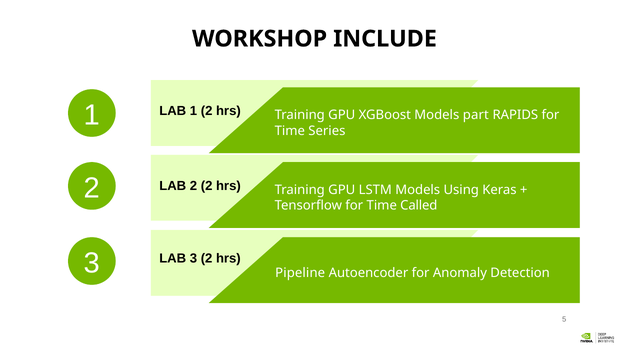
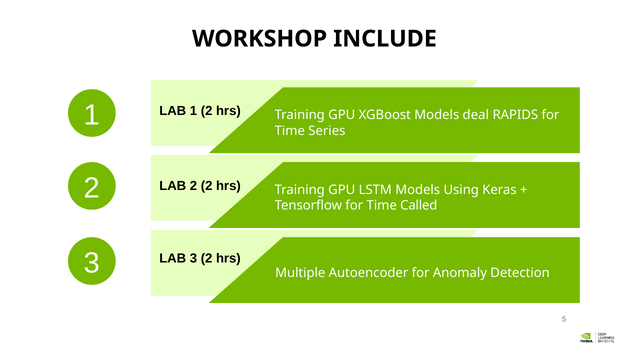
part: part -> deal (476, 115)
Pipeline: Pipeline -> Multiple (300, 273)
